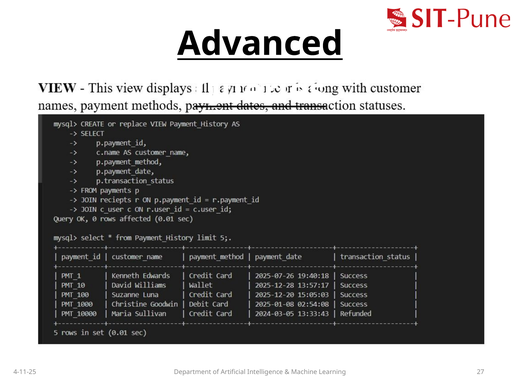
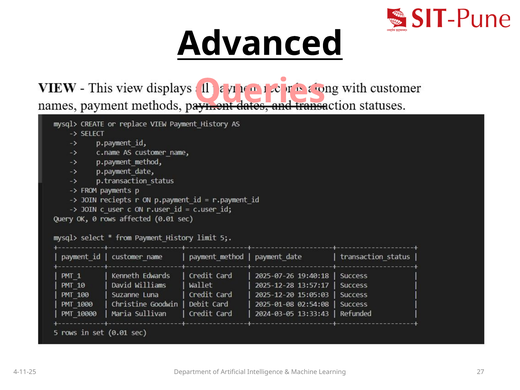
Queries colour: white -> pink (260, 91)
